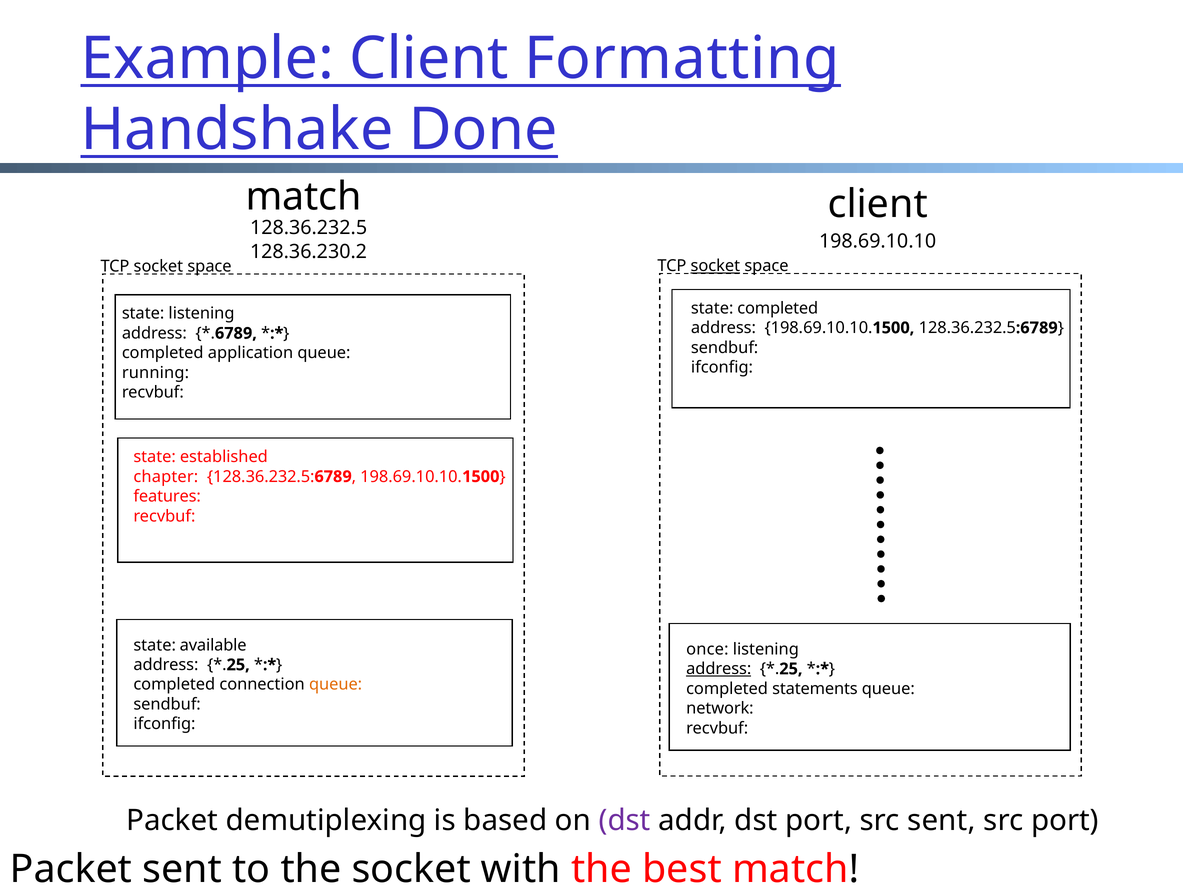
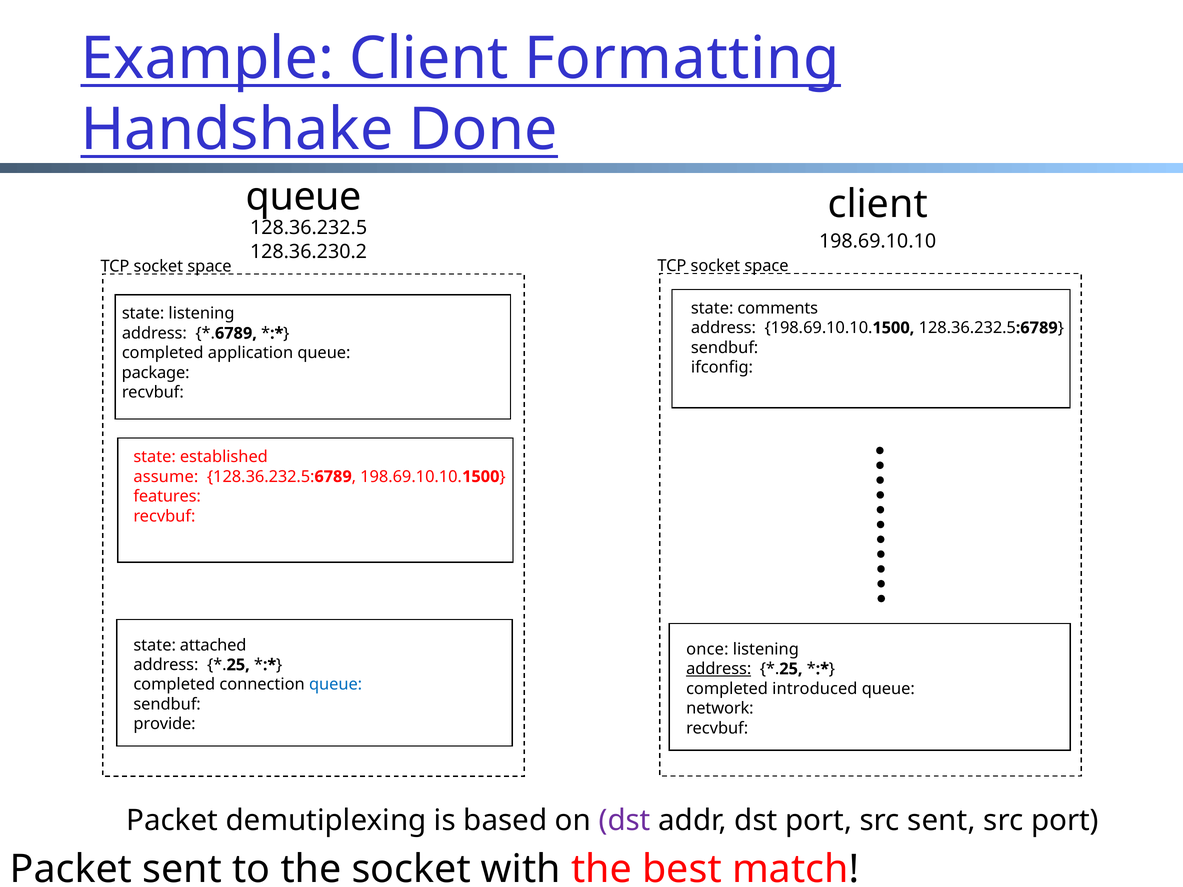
match: match -> queue (304, 197)
socket underline: present -> none (715, 266)
state completed: completed -> comments (778, 308)
running: running -> package (156, 373)
chapter: chapter -> assume (166, 477)
available: available -> attached (213, 645)
queue colour: orange -> blue (336, 685)
statements: statements -> introduced (815, 689)
ifconfig: ifconfig -> provide (165, 724)
